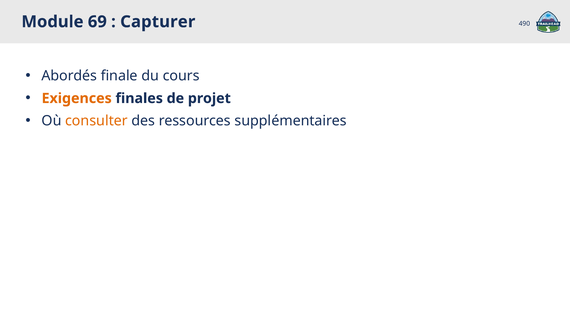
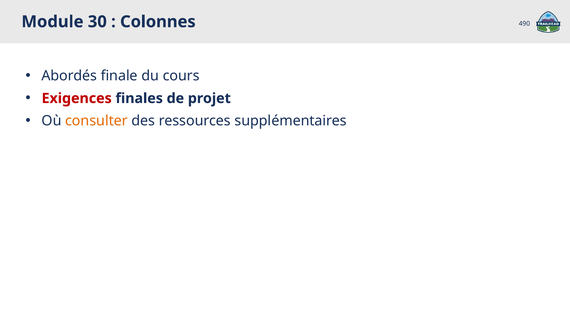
69: 69 -> 30 (97, 22)
Capturer: Capturer -> Colonnes (158, 22)
Exigences colour: orange -> red (77, 98)
